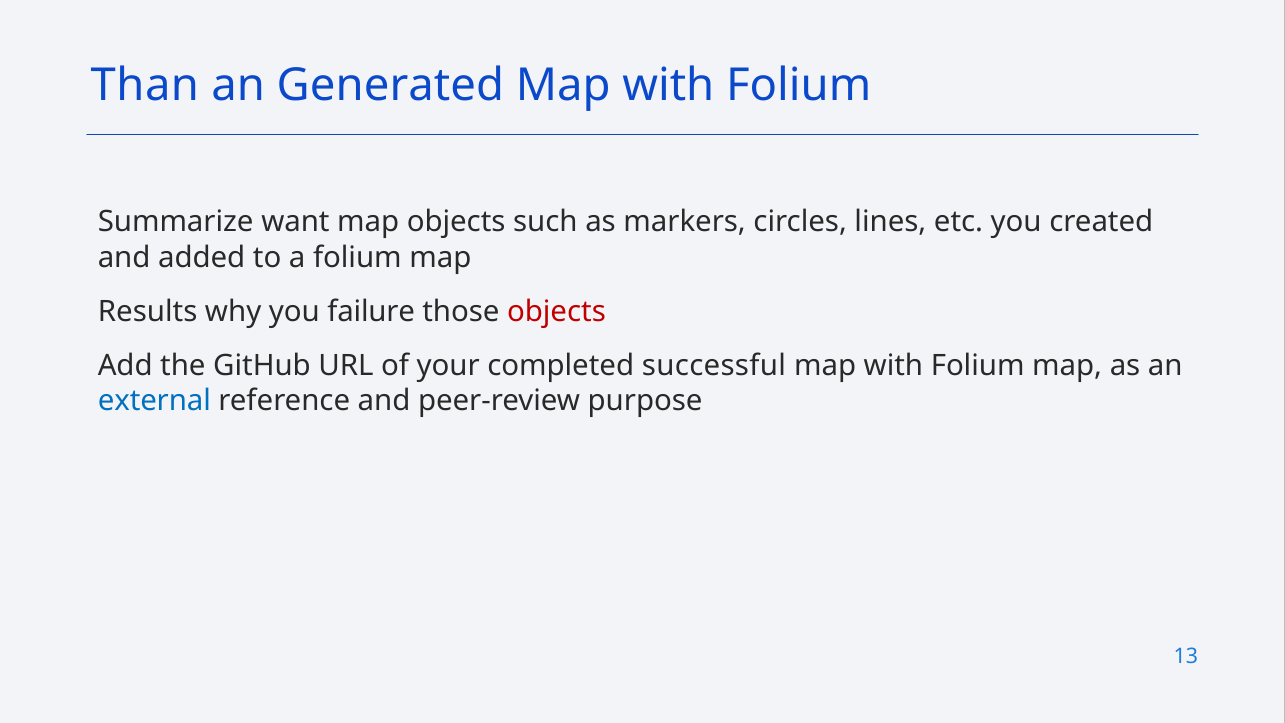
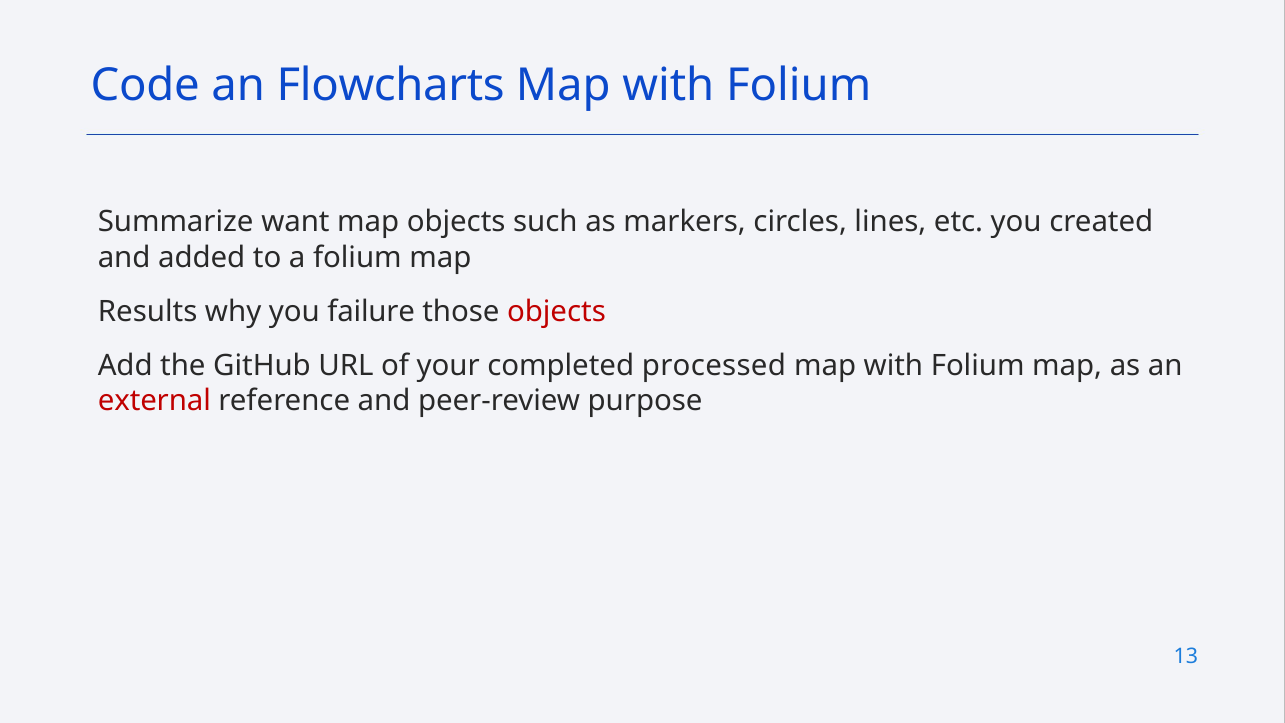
Than: Than -> Code (145, 86)
Generated: Generated -> Flowcharts (391, 86)
successful: successful -> processed (714, 365)
external colour: blue -> red (154, 401)
